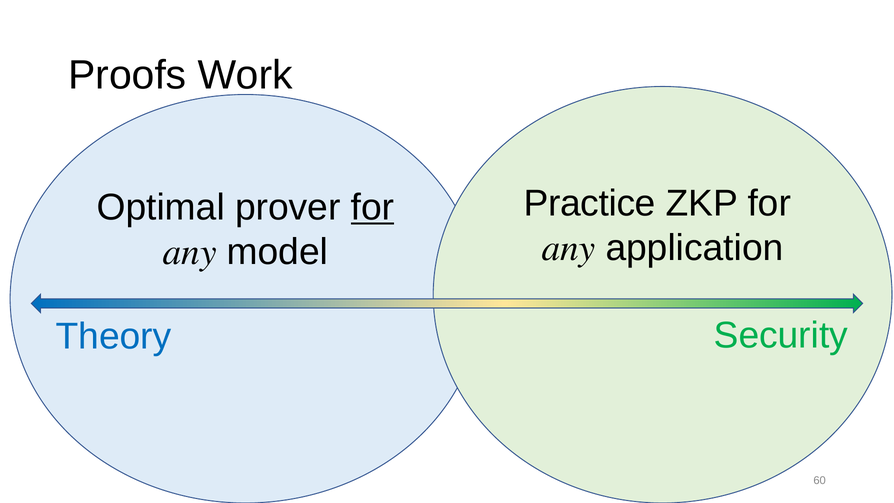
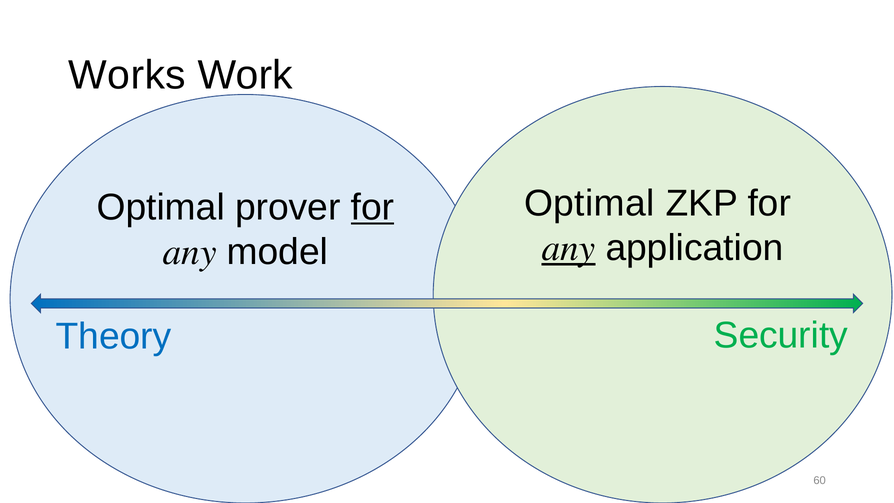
Proofs: Proofs -> Works (127, 75)
Practice: Practice -> Optimal (589, 203)
any underline: none -> present (569, 248)
